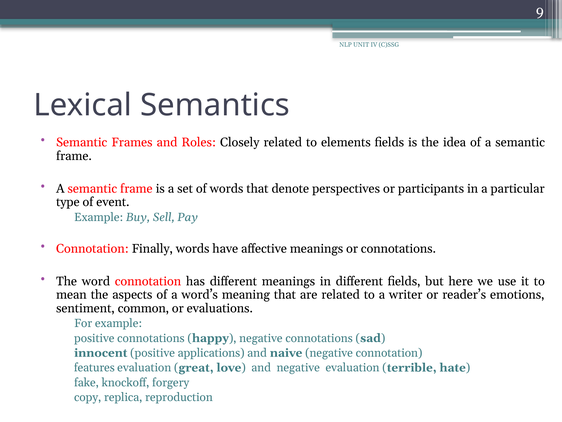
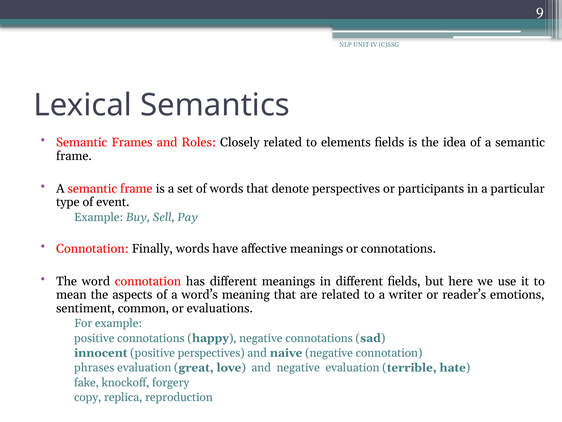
positive applications: applications -> perspectives (211, 352)
features: features -> phrases (94, 367)
